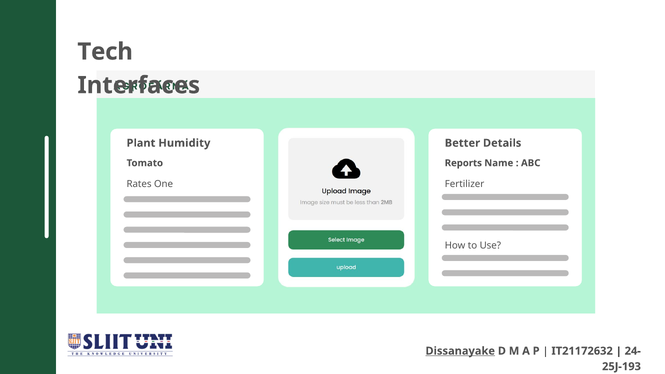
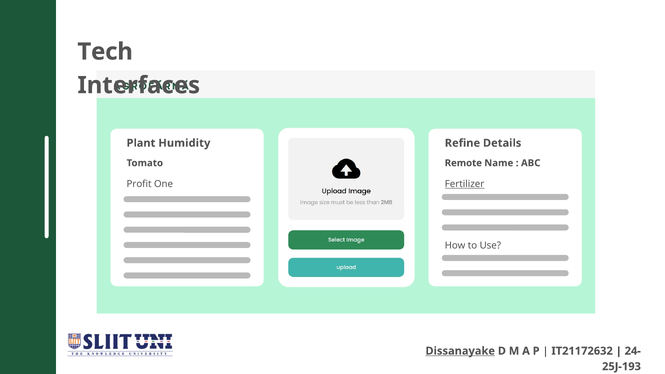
Better: Better -> Refine (462, 143)
Reports: Reports -> Remote (463, 163)
Rates: Rates -> Profit (139, 184)
Fertilizer underline: none -> present (465, 184)
